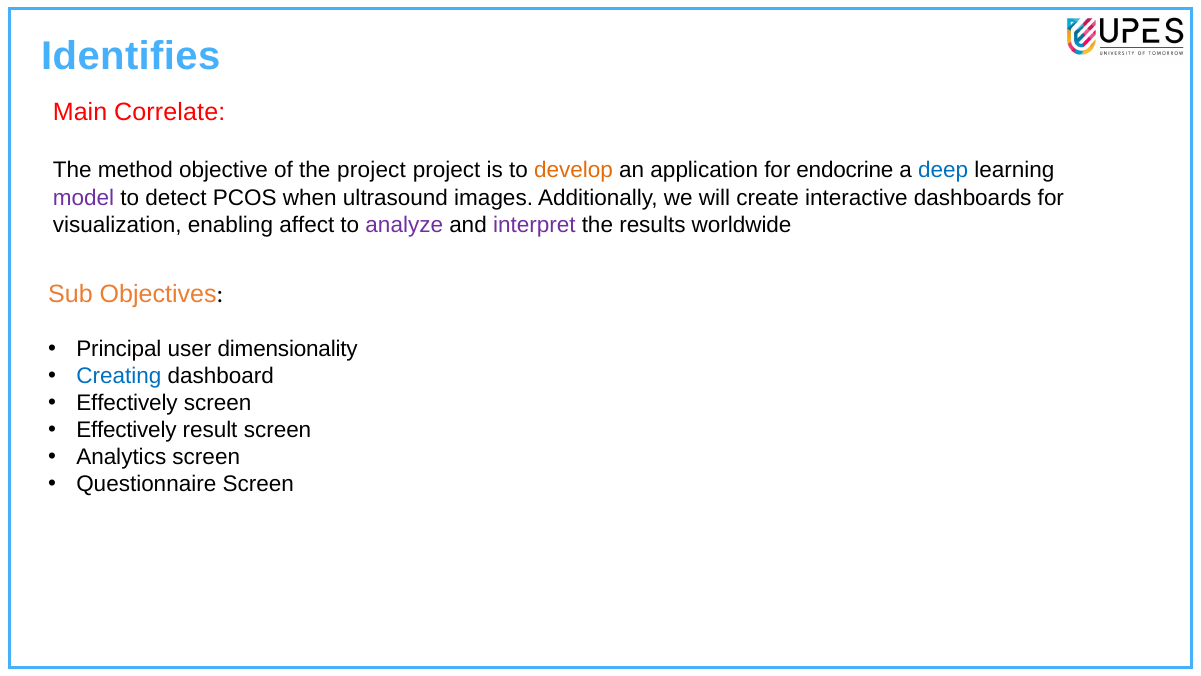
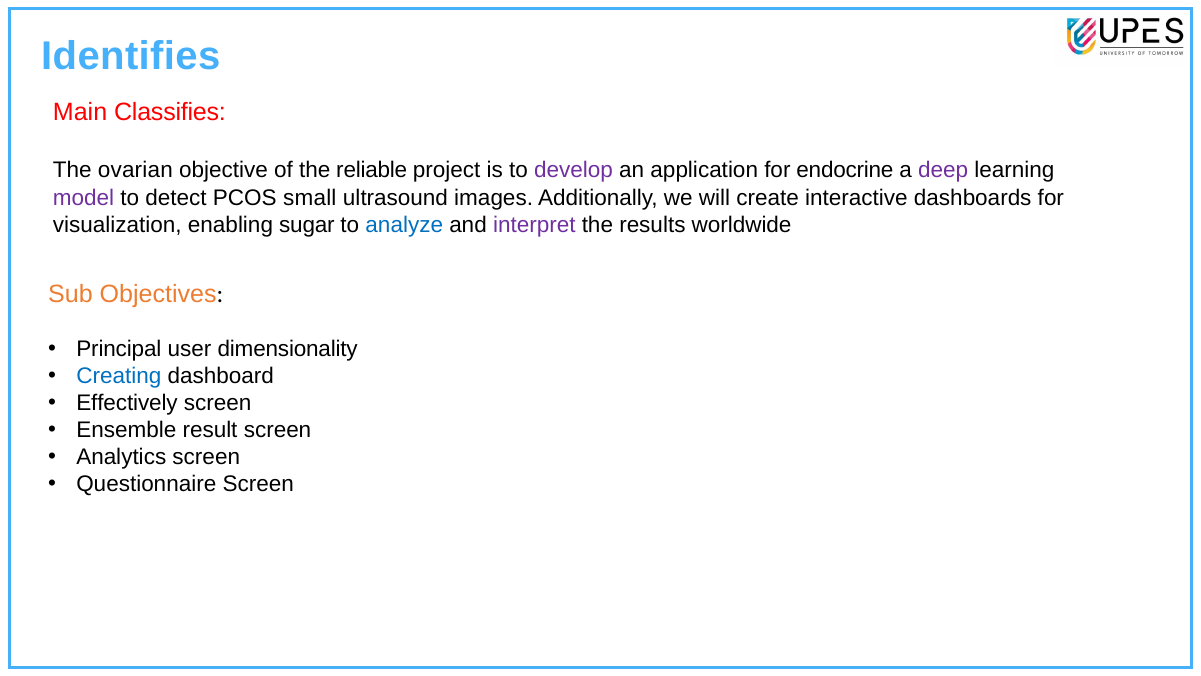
Correlate: Correlate -> Classifies (170, 112)
method: method -> ovarian (135, 170)
the project: project -> reliable (372, 170)
develop colour: orange -> purple (574, 170)
deep colour: blue -> purple (943, 170)
when: when -> small (310, 197)
affect: affect -> sugar (307, 224)
analyze colour: purple -> blue (404, 224)
Effectively: Effectively -> Ensemble (126, 430)
